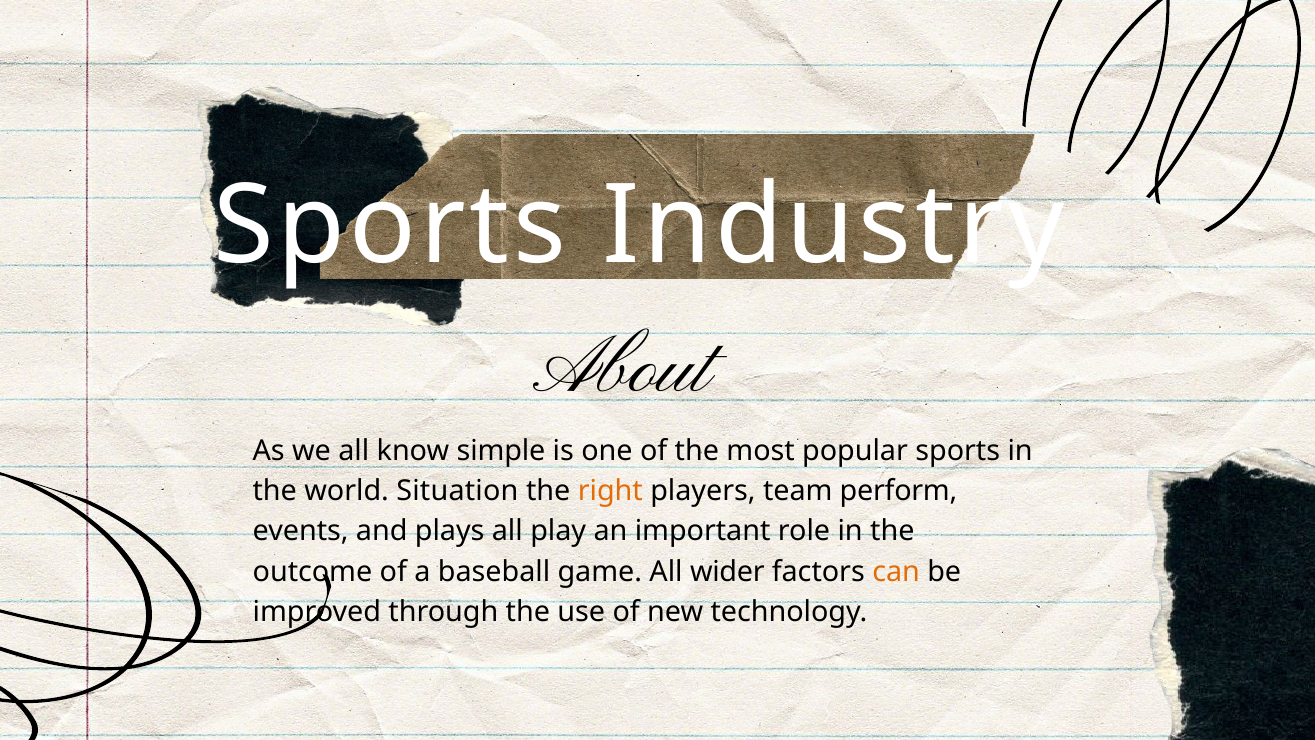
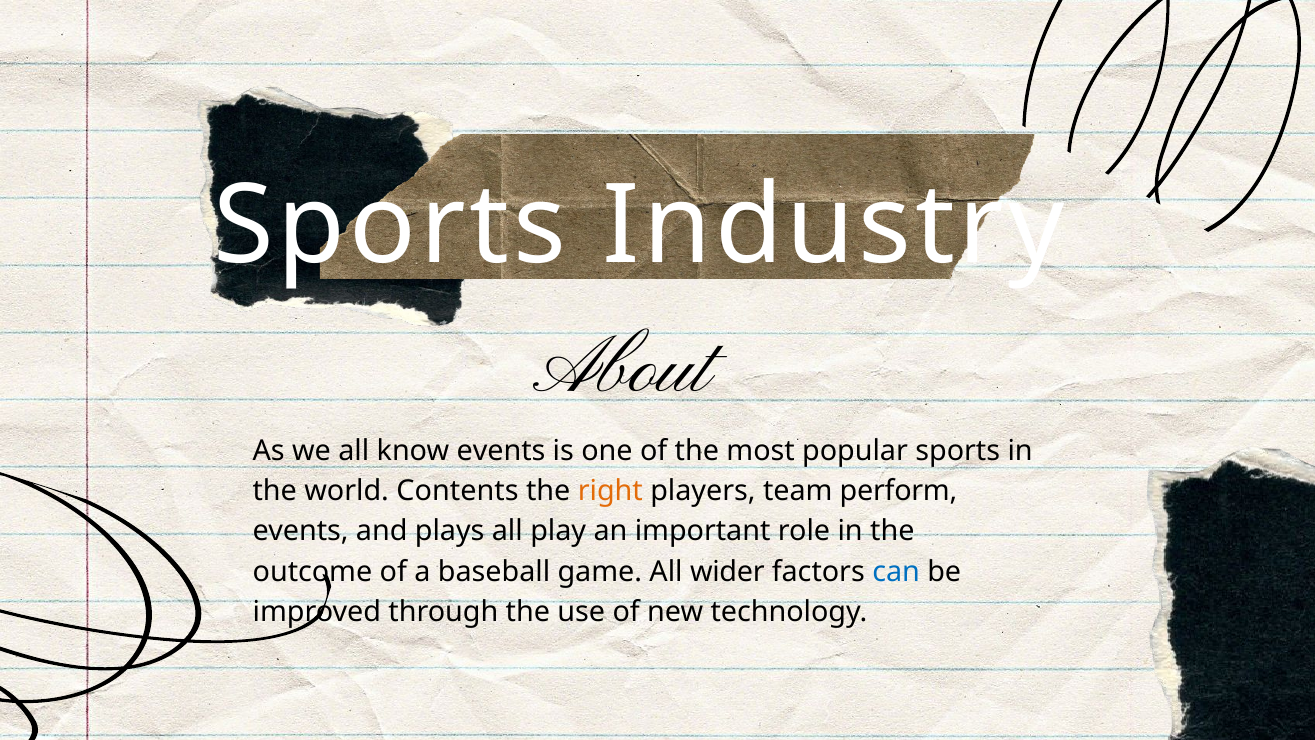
know simple: simple -> events (501, 451)
Situation: Situation -> Contents (458, 491)
can colour: orange -> blue (896, 571)
